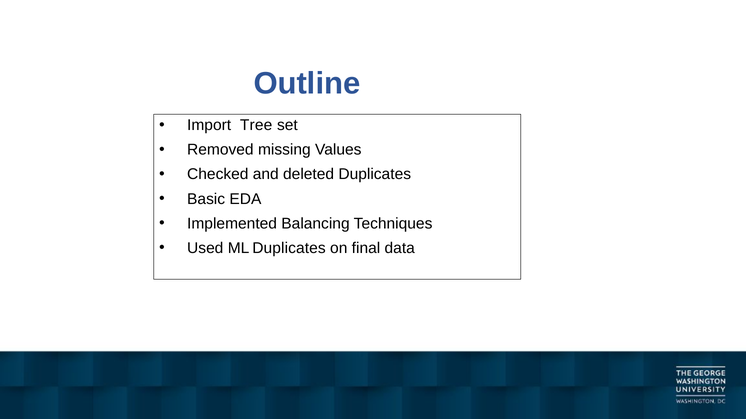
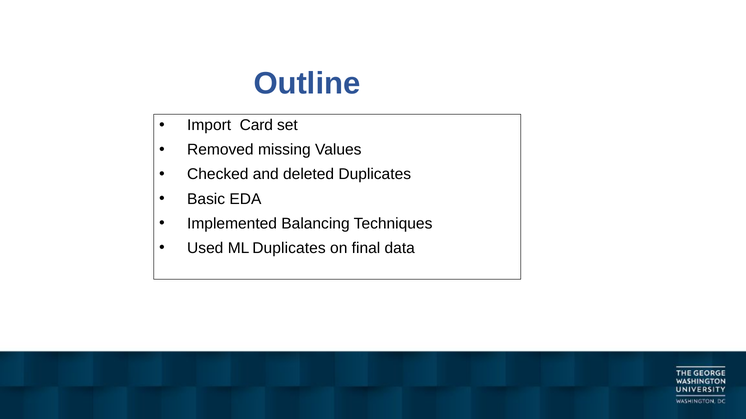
Tree: Tree -> Card (256, 125)
